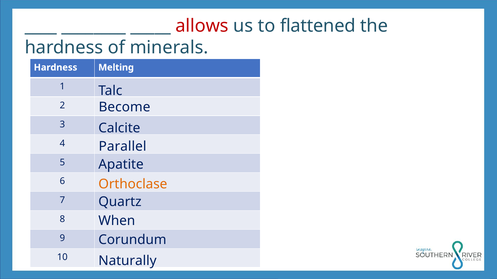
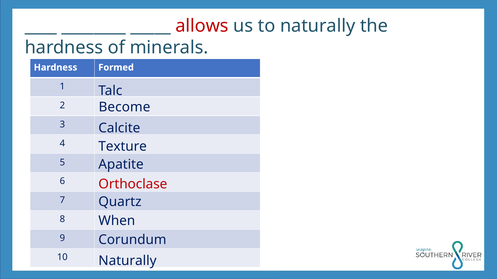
to flattened: flattened -> naturally (318, 26)
Melting: Melting -> Formed (116, 68)
Parallel: Parallel -> Texture (123, 147)
Orthoclase colour: orange -> red (133, 184)
